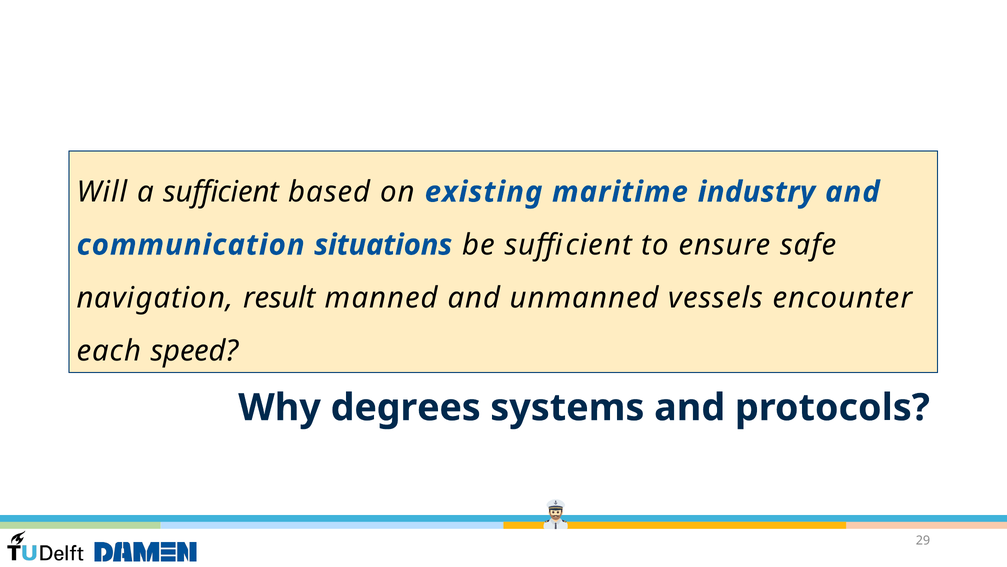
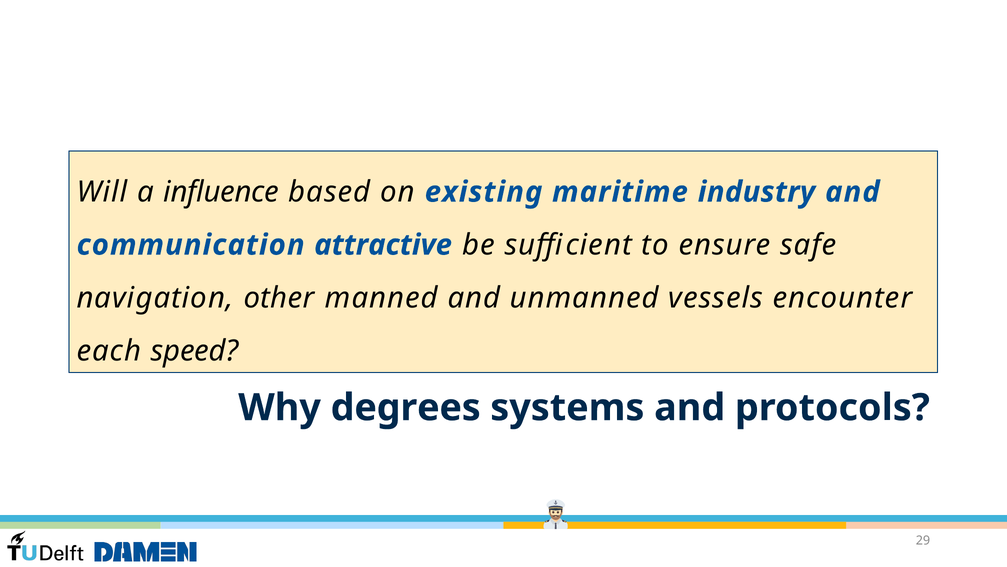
a sufficient: sufficient -> influence (221, 192)
situations: situations -> attractive (383, 245)
result: result -> other (279, 298)
